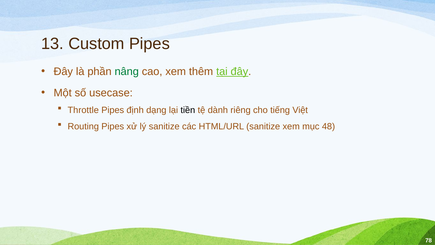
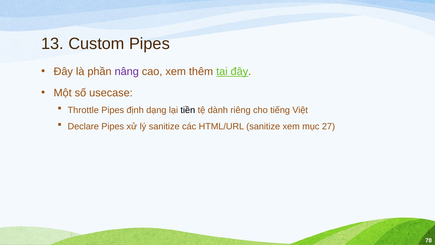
nâng colour: green -> purple (127, 71)
Routing: Routing -> Declare (83, 126)
48: 48 -> 27 (328, 126)
